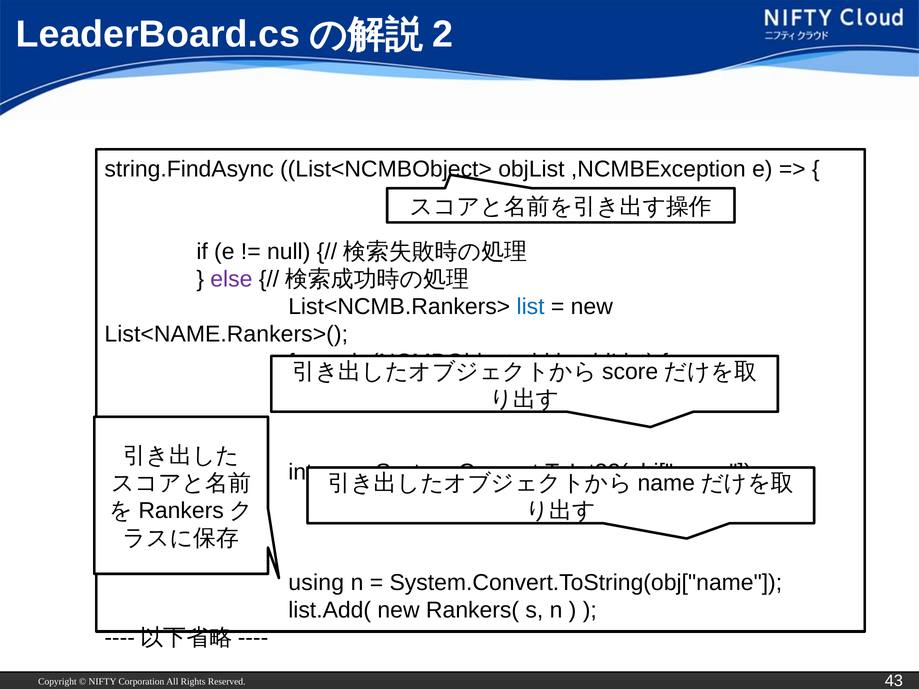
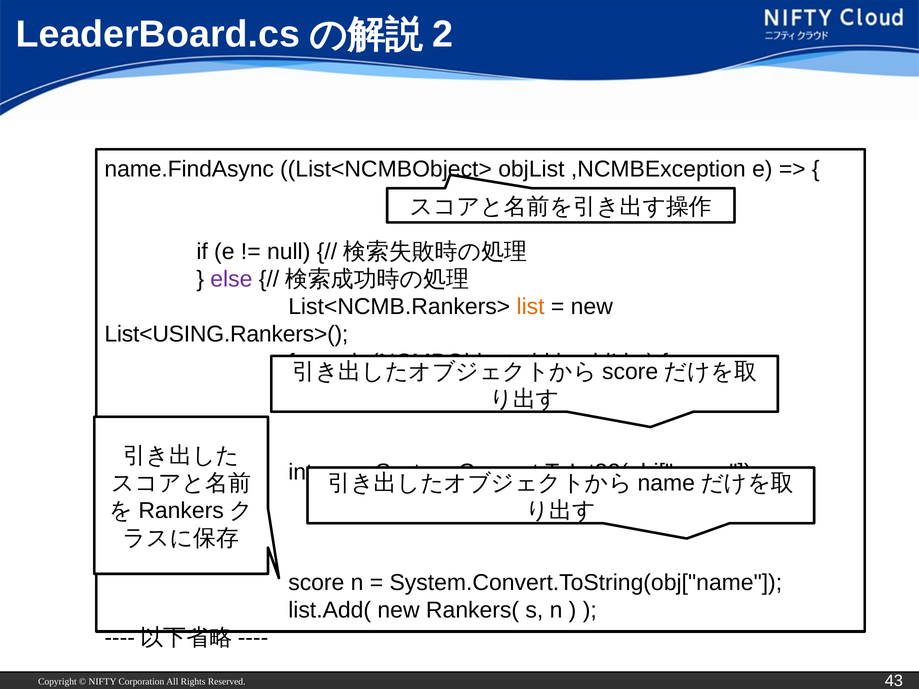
string.FindAsync: string.FindAsync -> name.FindAsync (189, 169)
list colour: blue -> orange (531, 307)
List<NAME.Rankers>(: List<NAME.Rankers>( -> List<USING.Rankers>( (226, 335)
using: using -> score (316, 583)
